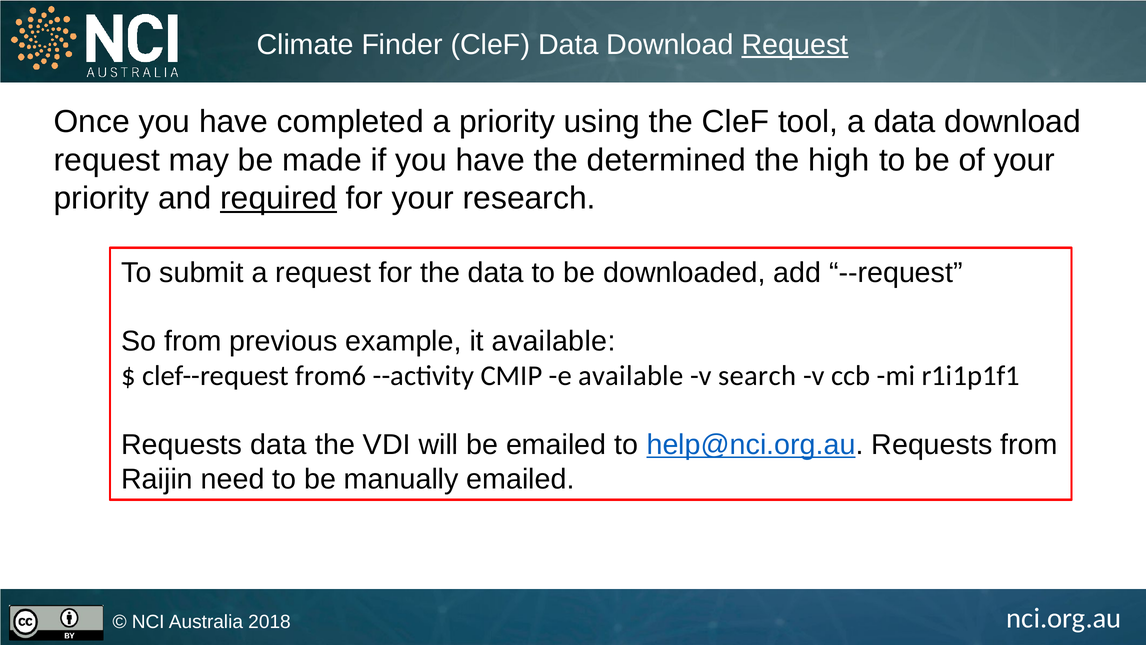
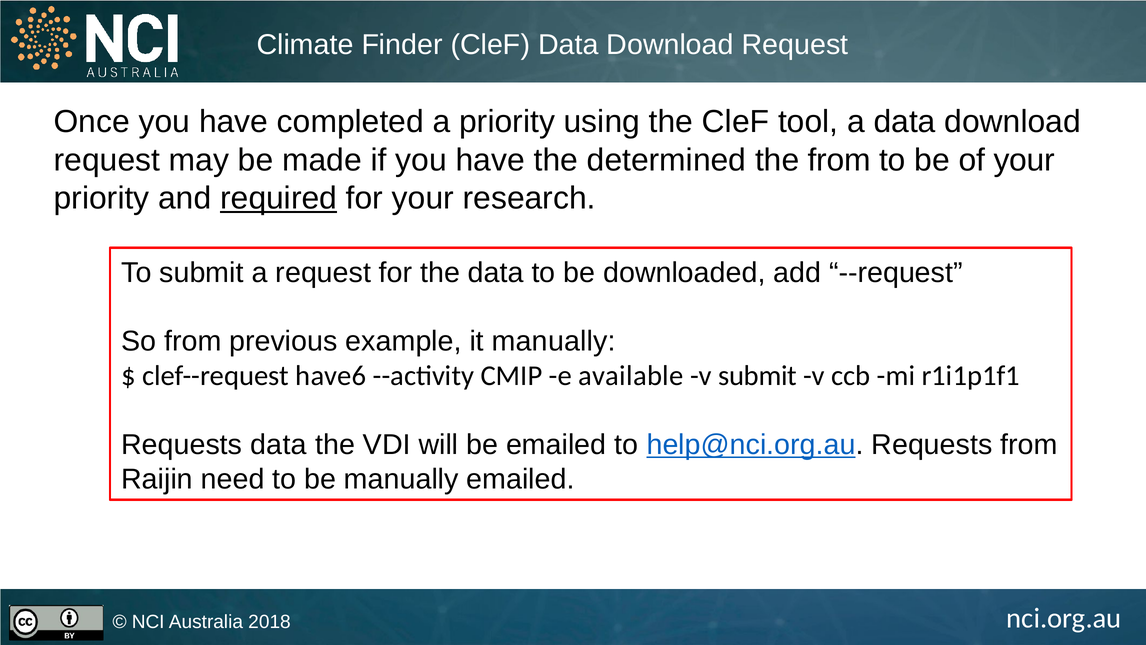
Request underline: present -> none (795, 45)
the high: high -> from (839, 160)
it available: available -> manually (554, 341)
from6: from6 -> have6 (331, 376)
v search: search -> submit (758, 376)
